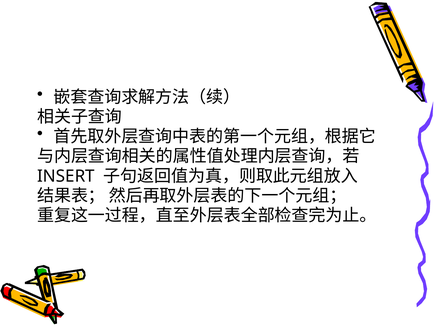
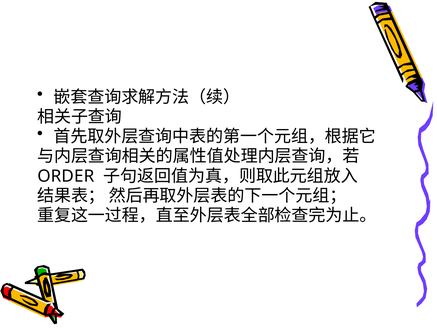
INSERT: INSERT -> ORDER (66, 176)
